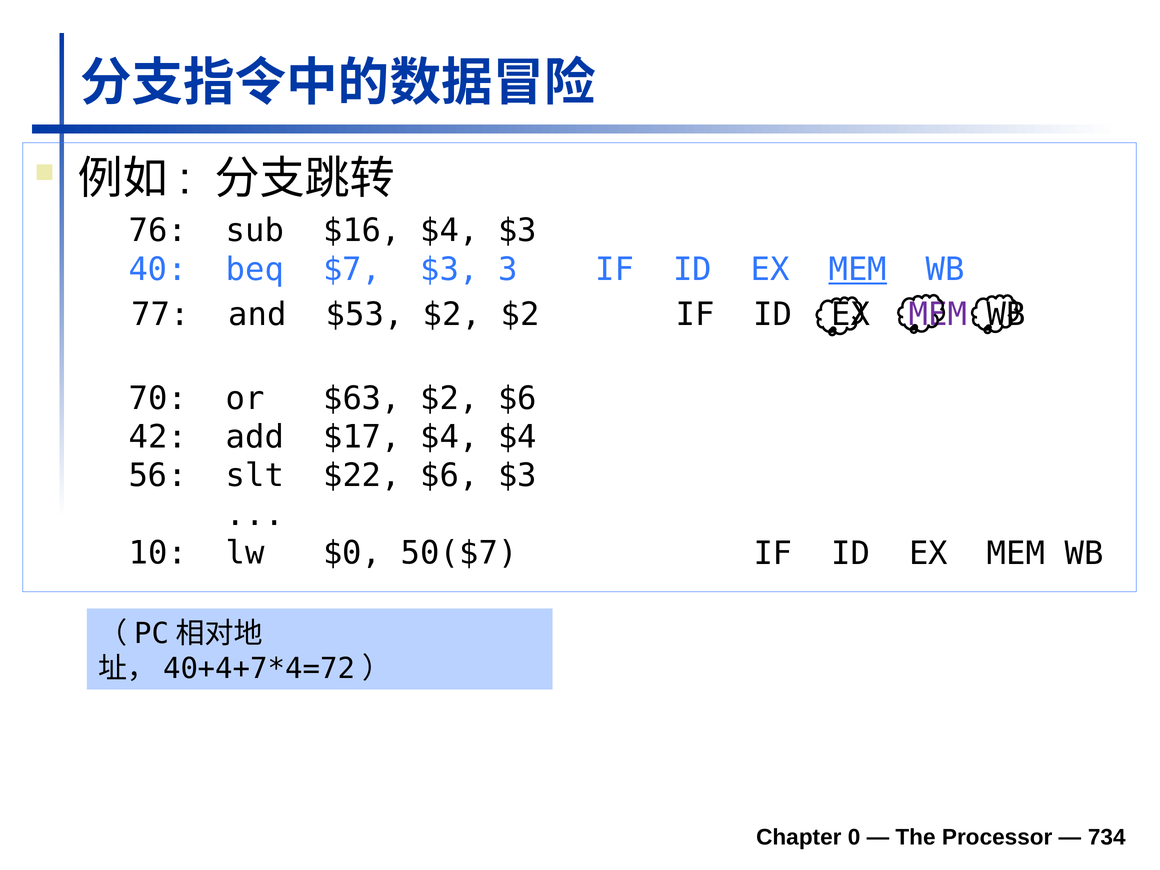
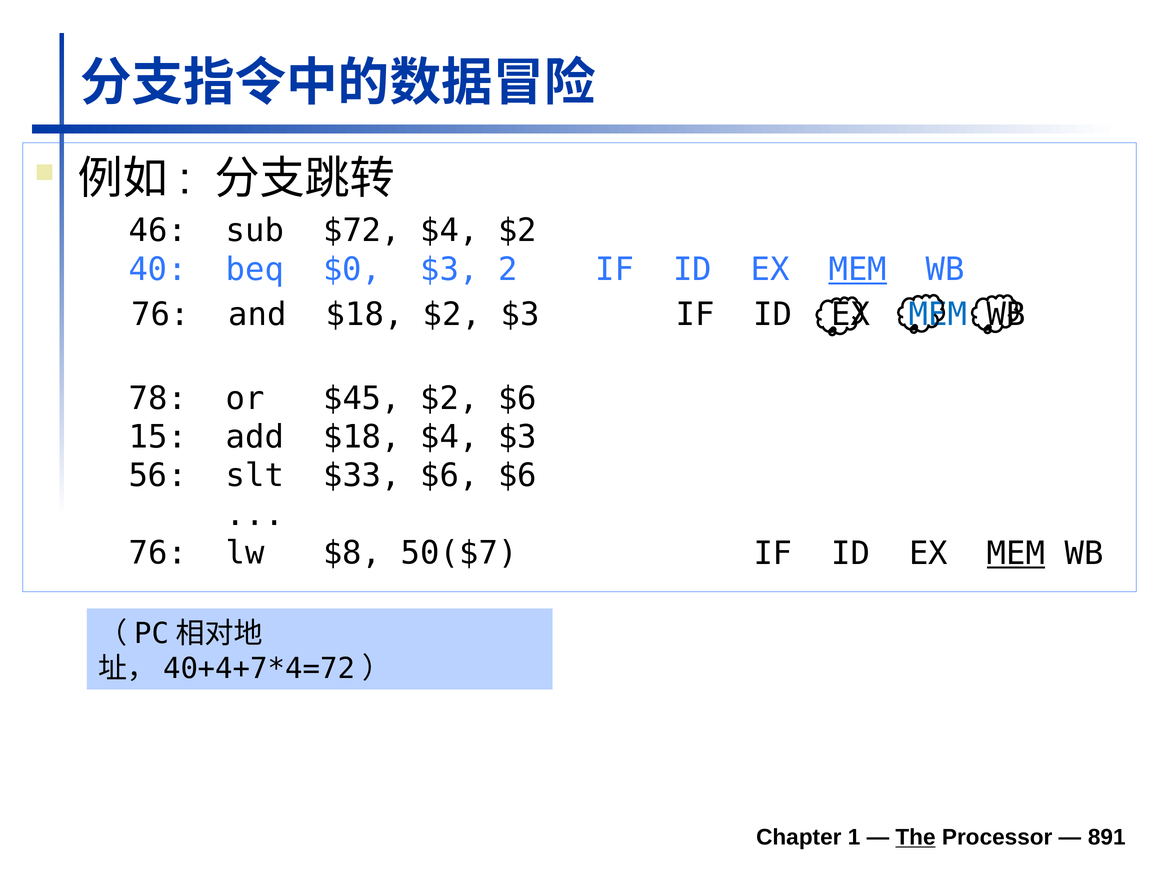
76: 76 -> 46 (158, 231)
$16: $16 -> $72 (362, 231)
$4 $3: $3 -> $2 (517, 231)
$7: $7 -> $0 (352, 269)
3: 3 -> 2 (508, 269)
77: 77 -> 76 (160, 315)
and $53: $53 -> $18 (365, 315)
$2 $2: $2 -> $3 (520, 315)
MEM colour: purple -> blue (938, 315)
70: 70 -> 78 (158, 398)
$63: $63 -> $45 (362, 398)
42: 42 -> 15 (158, 437)
add $17: $17 -> $18 (362, 437)
$4 $4: $4 -> $3 (517, 437)
$22: $22 -> $33 (362, 476)
$6 $3: $3 -> $6 (517, 476)
10: 10 -> 76 (158, 553)
$0: $0 -> $8 (352, 553)
MEM underline: none -> present (1016, 553)
0: 0 -> 1 (854, 837)
The underline: none -> present (915, 837)
734: 734 -> 891 (1107, 837)
